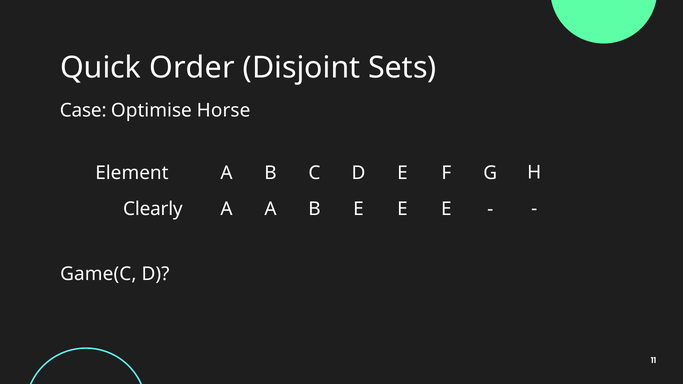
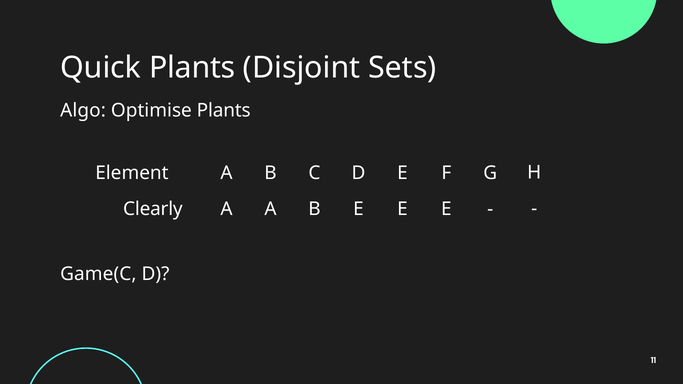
Quick Order: Order -> Plants (192, 68)
Case: Case -> Algo (83, 111)
Optimise Horse: Horse -> Plants (224, 111)
